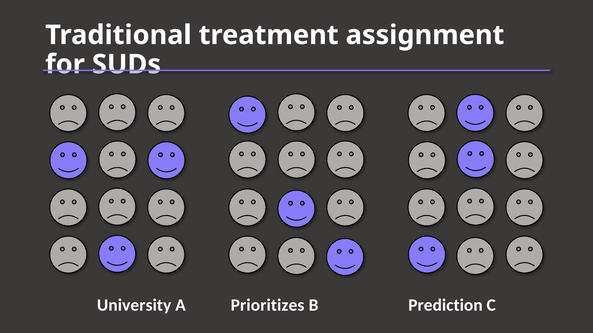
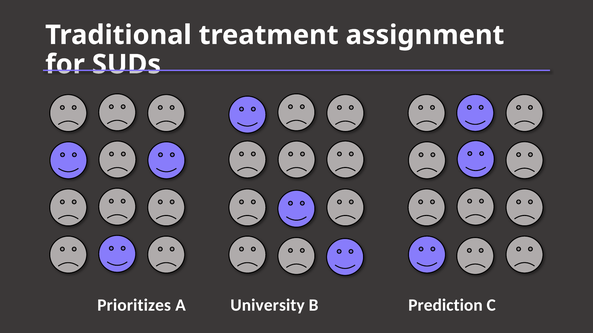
University: University -> Prioritizes (134, 306)
Prioritizes: Prioritizes -> University (268, 306)
